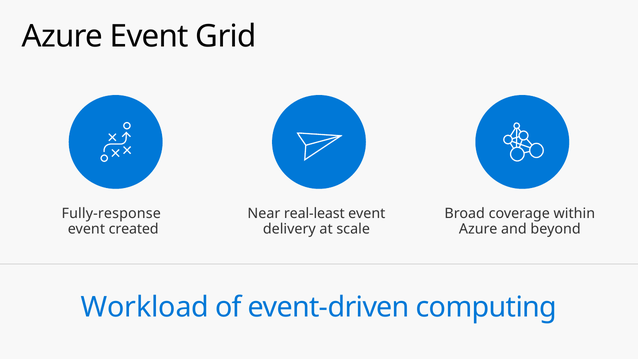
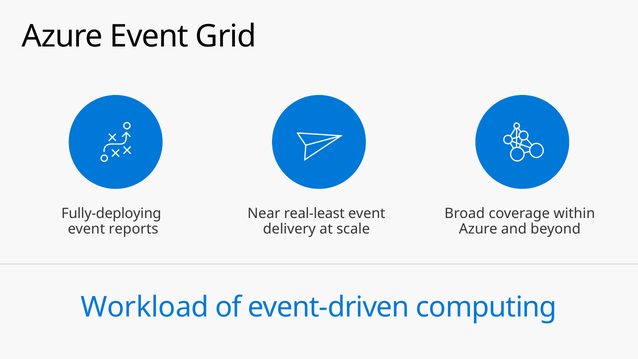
Fully-response: Fully-response -> Fully-deploying (111, 213)
created: created -> reports (134, 229)
